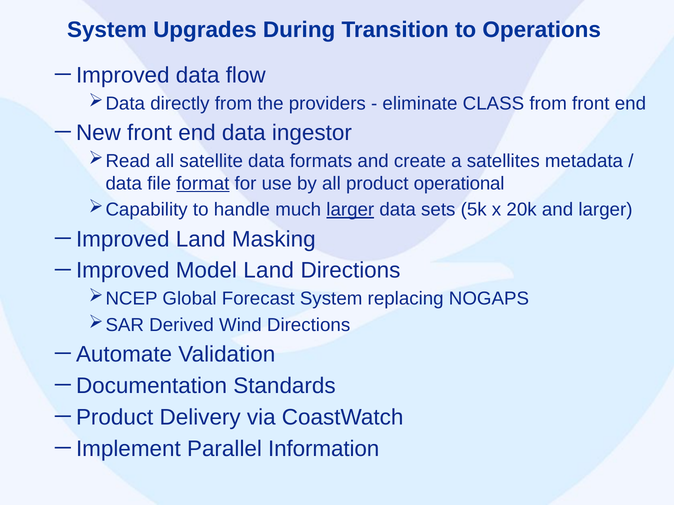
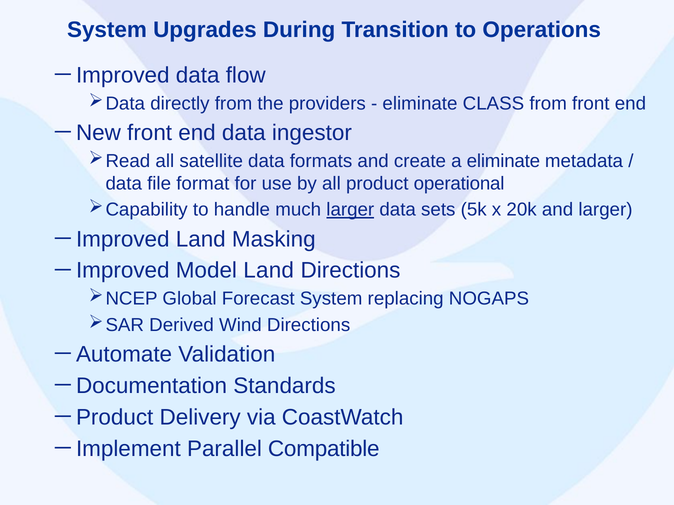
a satellites: satellites -> eliminate (503, 161)
format underline: present -> none (203, 184)
Information: Information -> Compatible (324, 449)
